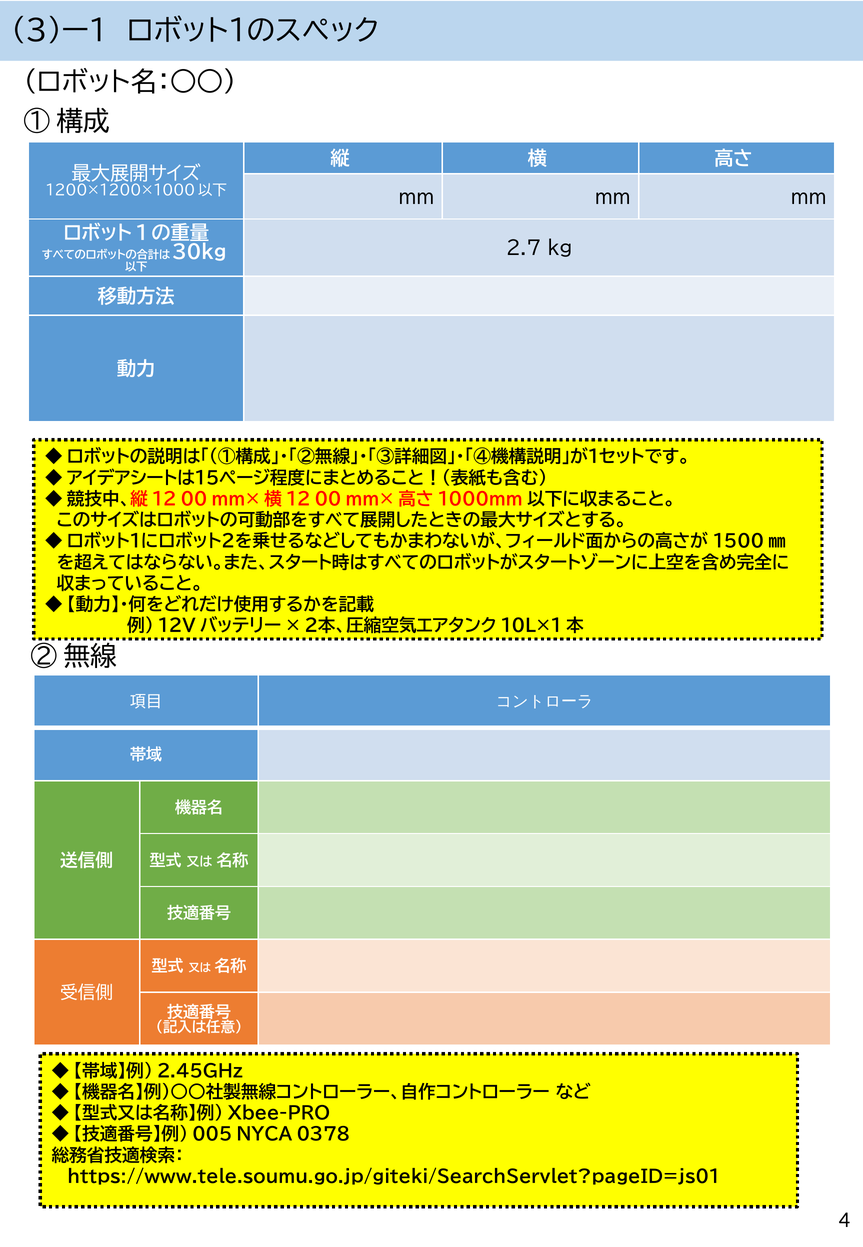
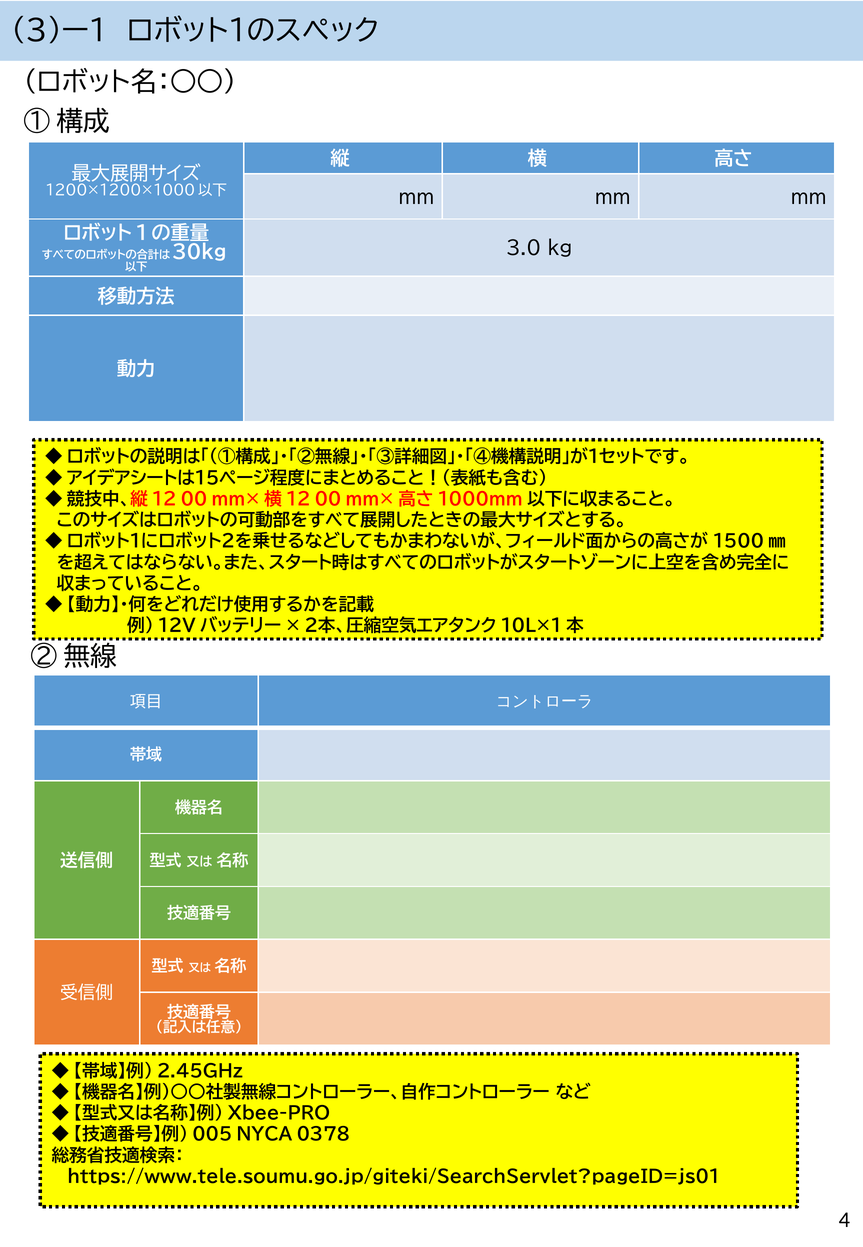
2.7: 2.7 -> 3.0 (524, 248)
